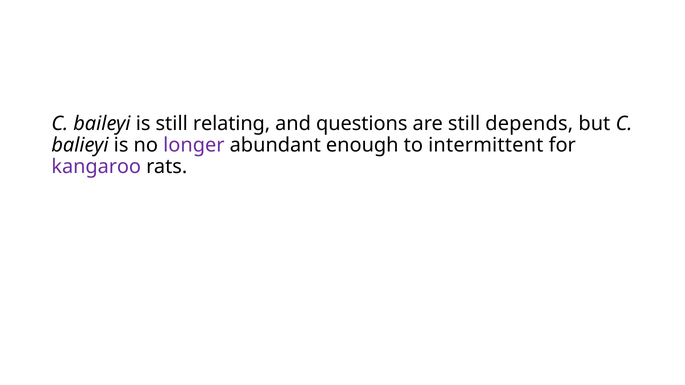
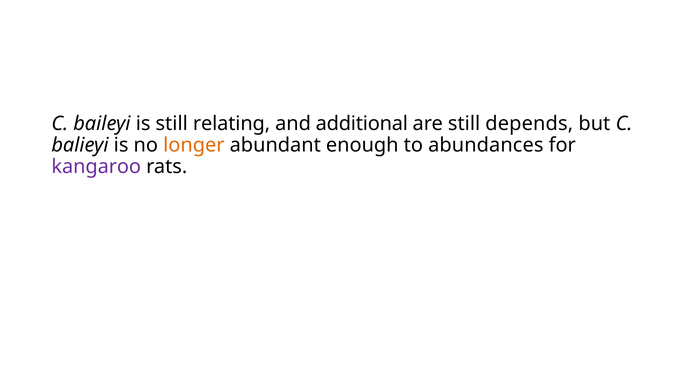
and questions: questions -> additional (362, 124)
longer colour: purple -> orange (194, 145)
intermittent: intermittent -> abundances (486, 145)
